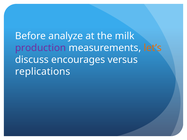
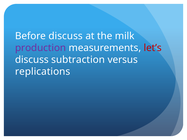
Before analyze: analyze -> discuss (66, 36)
let’s colour: orange -> red (153, 48)
encourages: encourages -> subtraction (78, 60)
